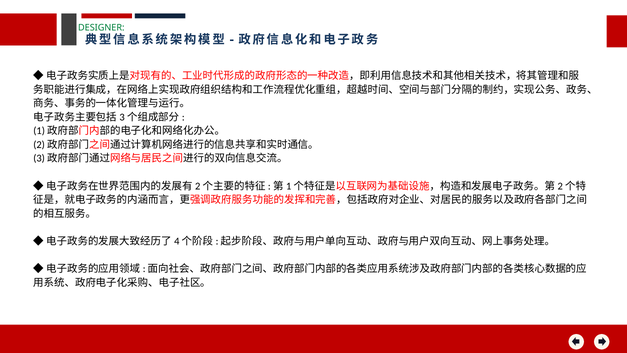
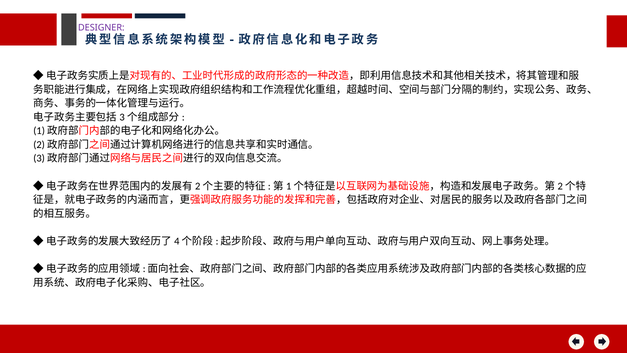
DESIGNER colour: green -> purple (101, 28)
